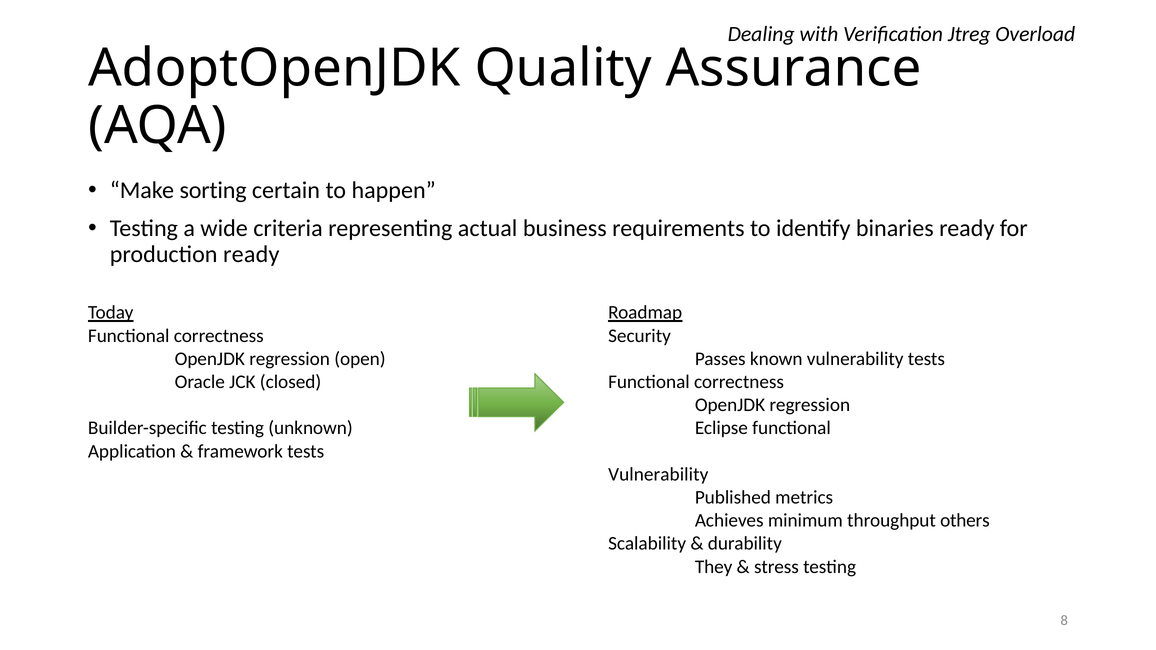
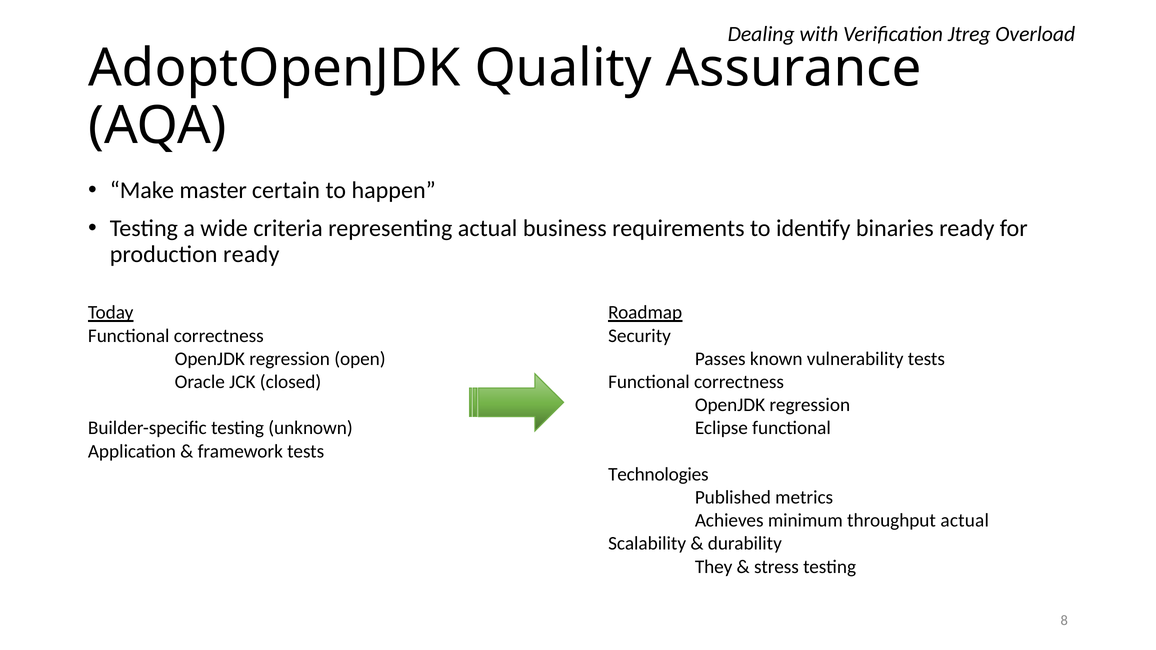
sorting: sorting -> master (213, 190)
Vulnerability: Vulnerability -> Technologies (658, 475)
throughput others: others -> actual (965, 521)
